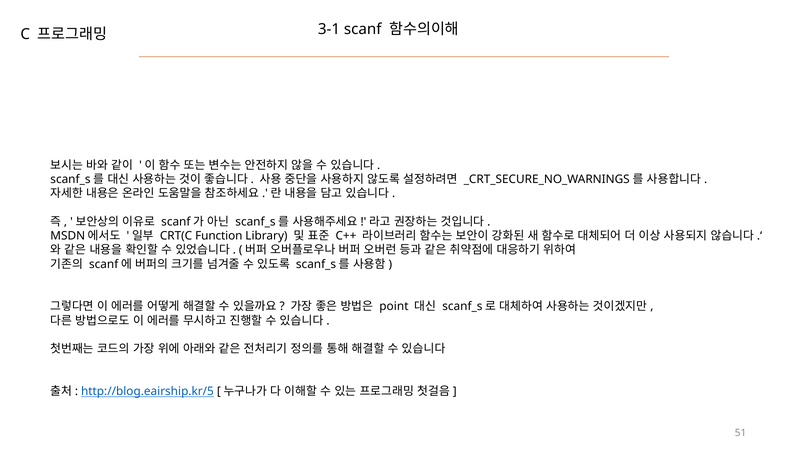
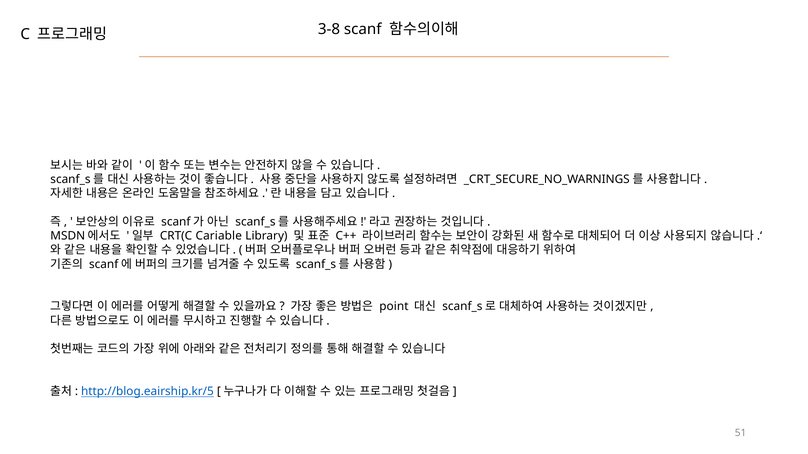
3-1: 3-1 -> 3-8 (329, 29)
Function: Function -> Cariable (219, 236)
